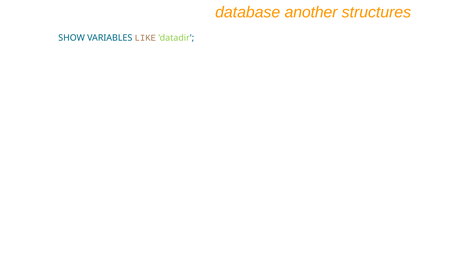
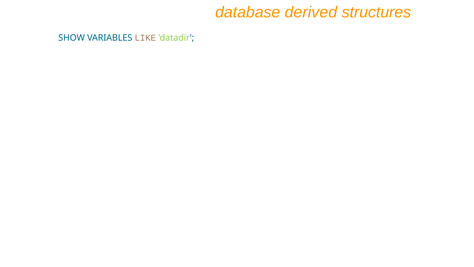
another: another -> derived (311, 12)
